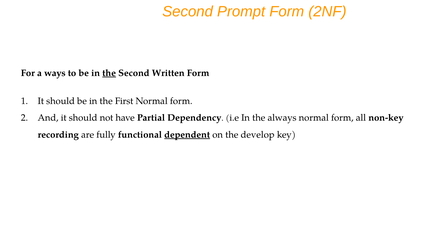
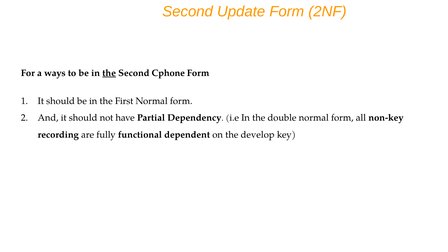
Prompt: Prompt -> Update (241, 12)
Written: Written -> Cphone (168, 73)
always: always -> double (282, 118)
dependent underline: present -> none (187, 135)
